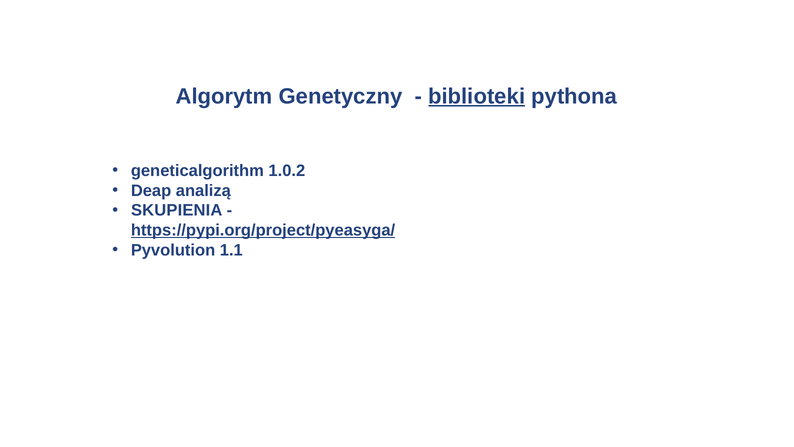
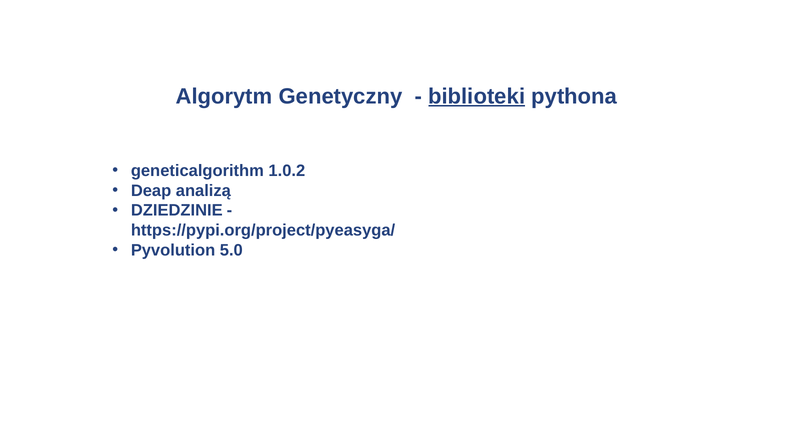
SKUPIENIA: SKUPIENIA -> DZIEDZINIE (177, 210)
https://pypi.org/project/pyeasyga/ underline: present -> none (263, 230)
1.1: 1.1 -> 5.0 (231, 250)
